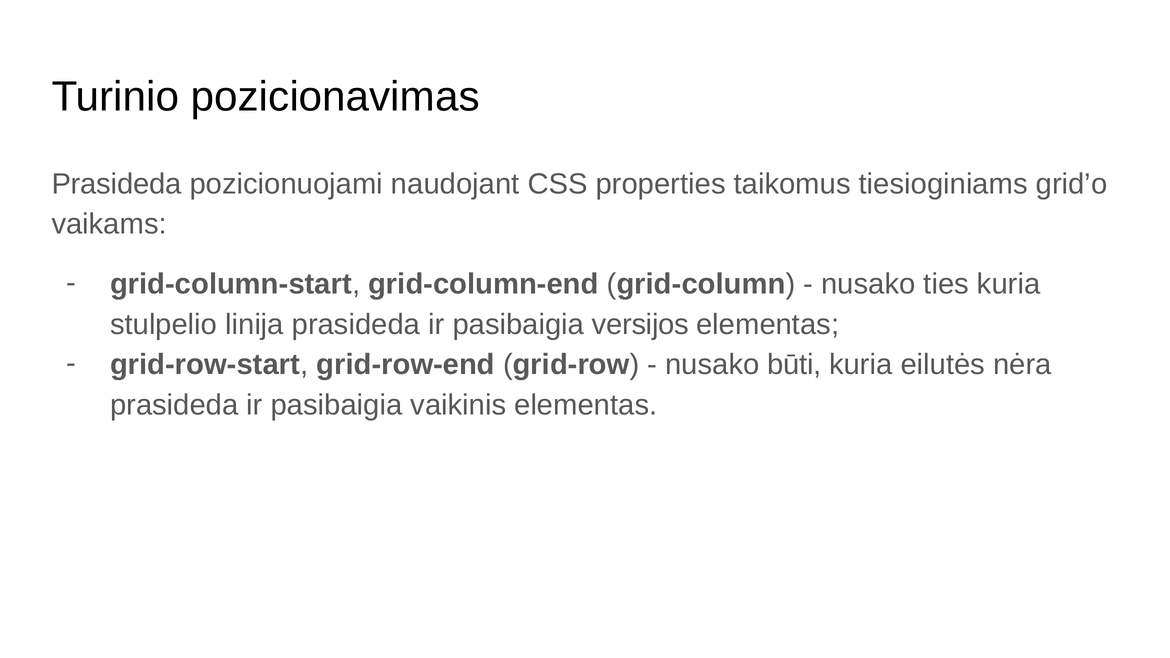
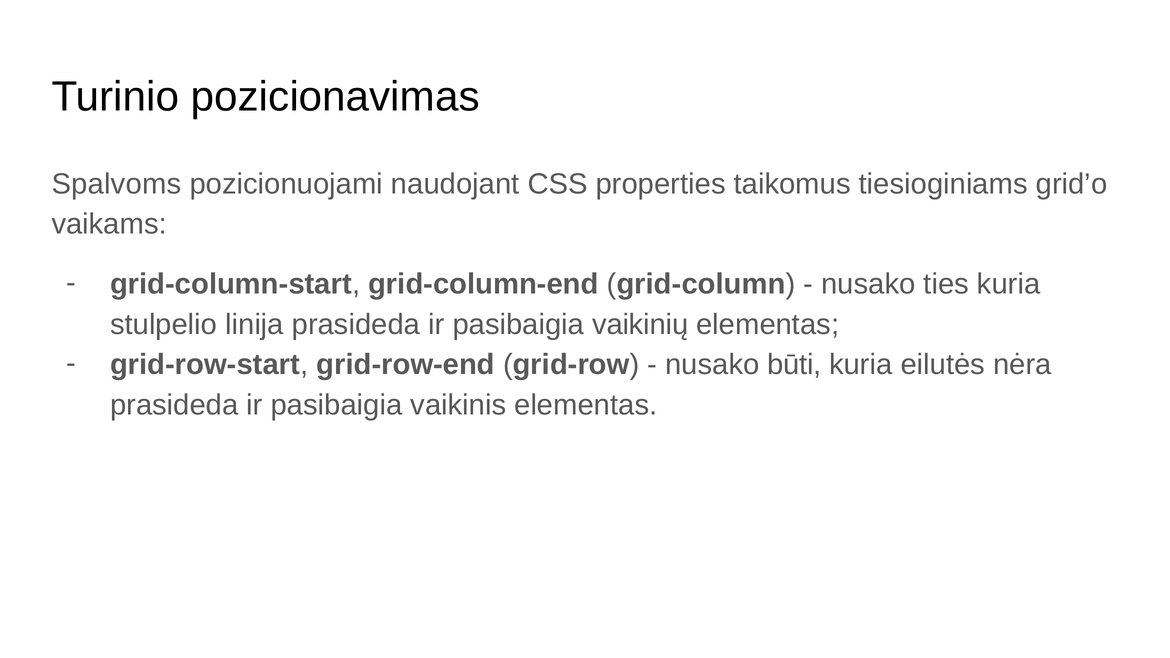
Prasideda: Prasideda -> Spalvoms (116, 184)
versijos: versijos -> vaikinių (640, 325)
